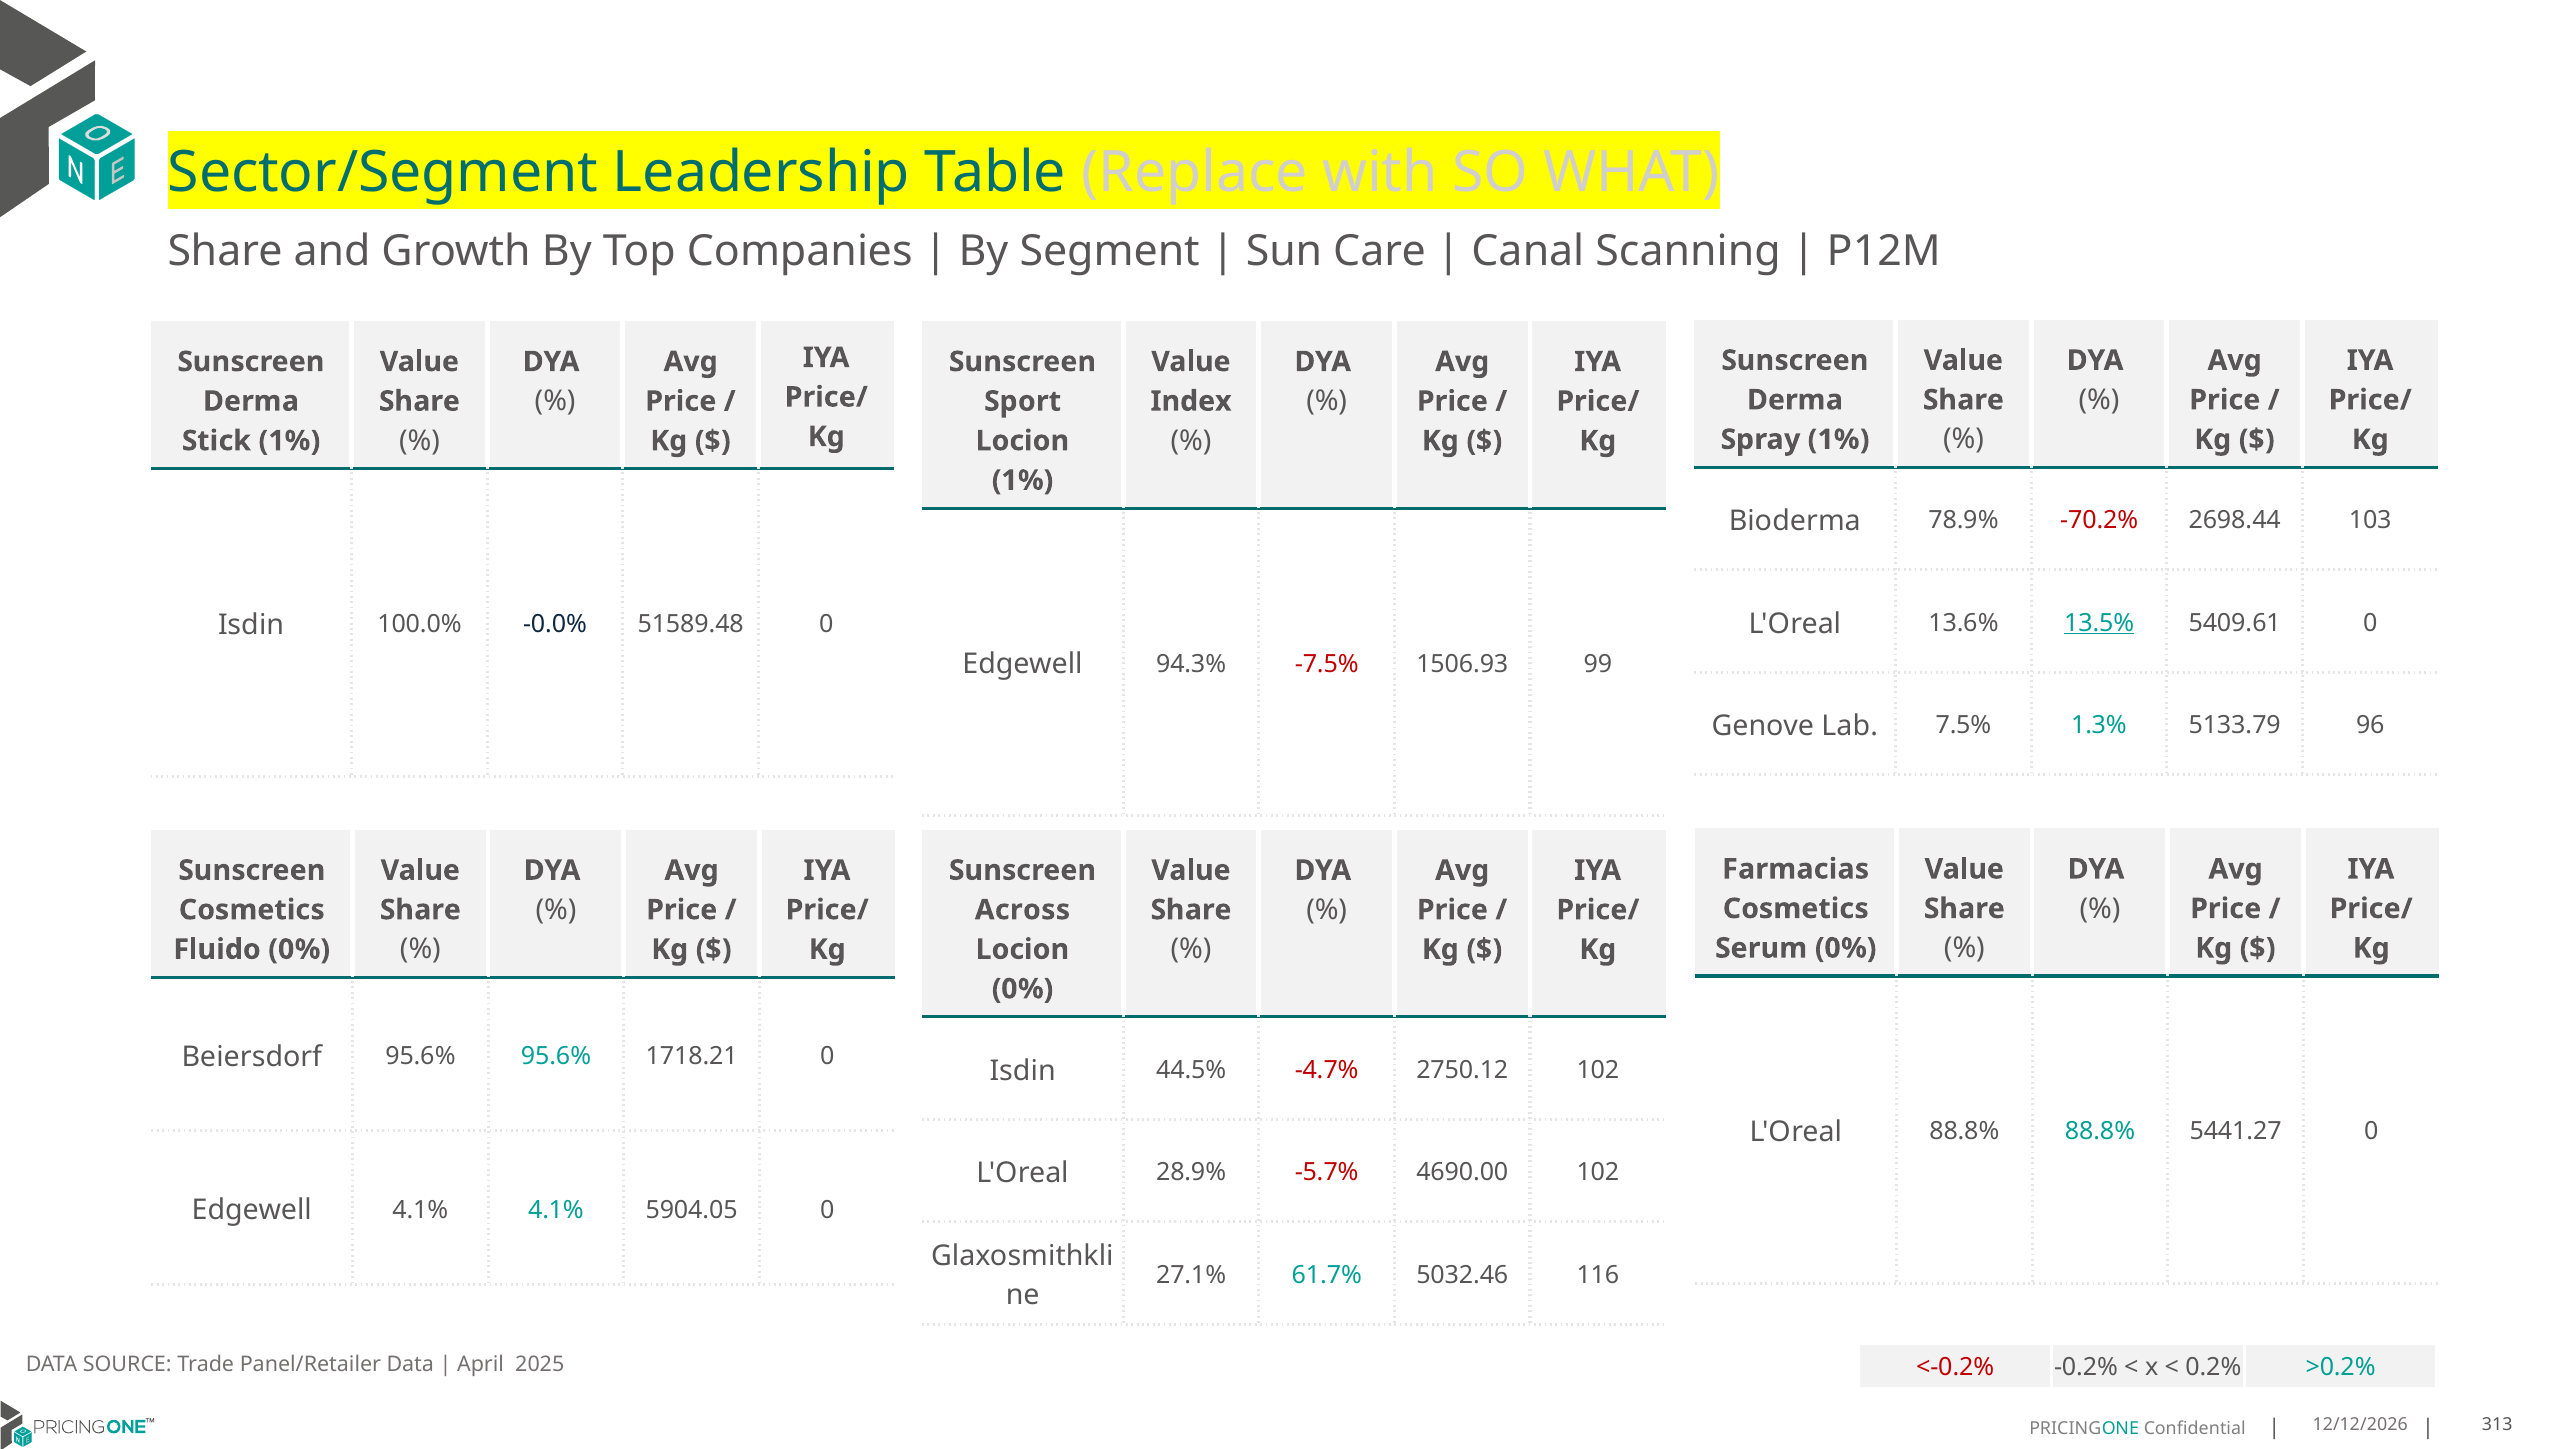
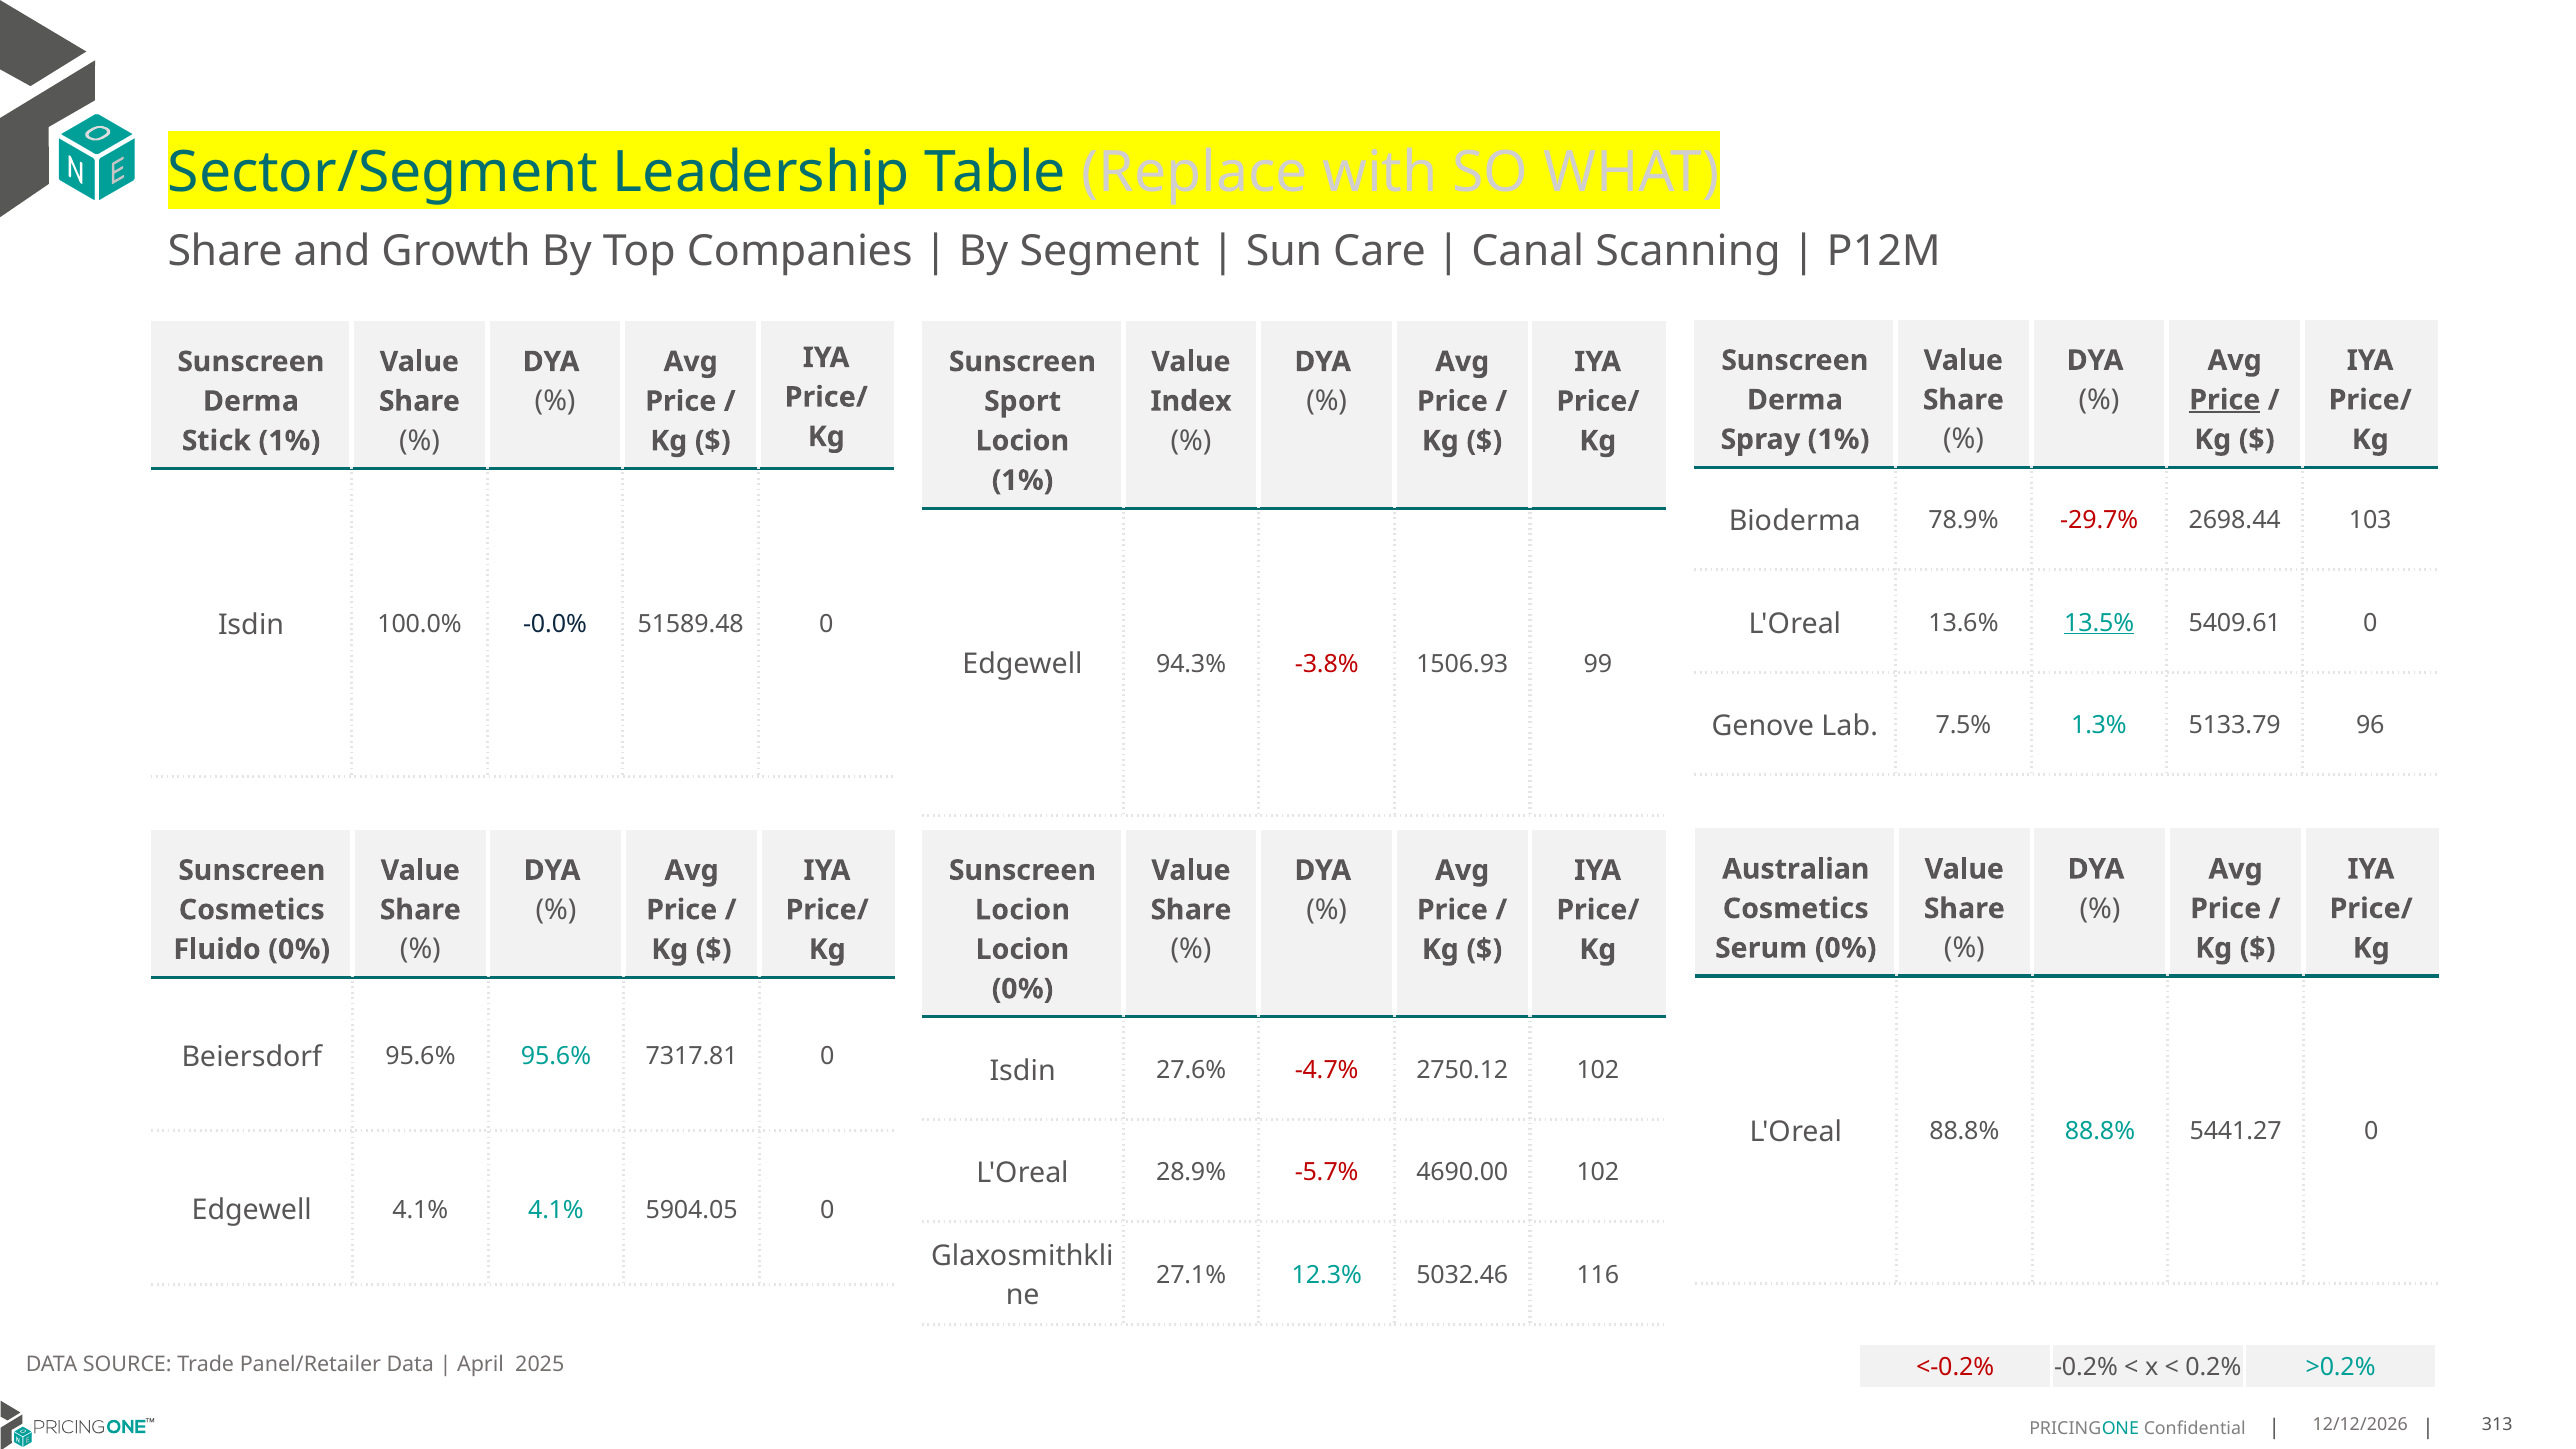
Price underline: none -> present (2225, 400)
-70.2%: -70.2% -> -29.7% (2099, 521)
-7.5%: -7.5% -> -3.8% (1327, 664)
Farmacias: Farmacias -> Australian (1796, 869)
Across: Across -> Locion (1022, 910)
1718.21: 1718.21 -> 7317.81 (692, 1056)
44.5%: 44.5% -> 27.6% (1191, 1070)
61.7%: 61.7% -> 12.3% (1327, 1275)
